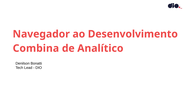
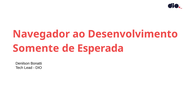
Combina: Combina -> Somente (36, 48)
Analítico: Analítico -> Esperada (100, 48)
